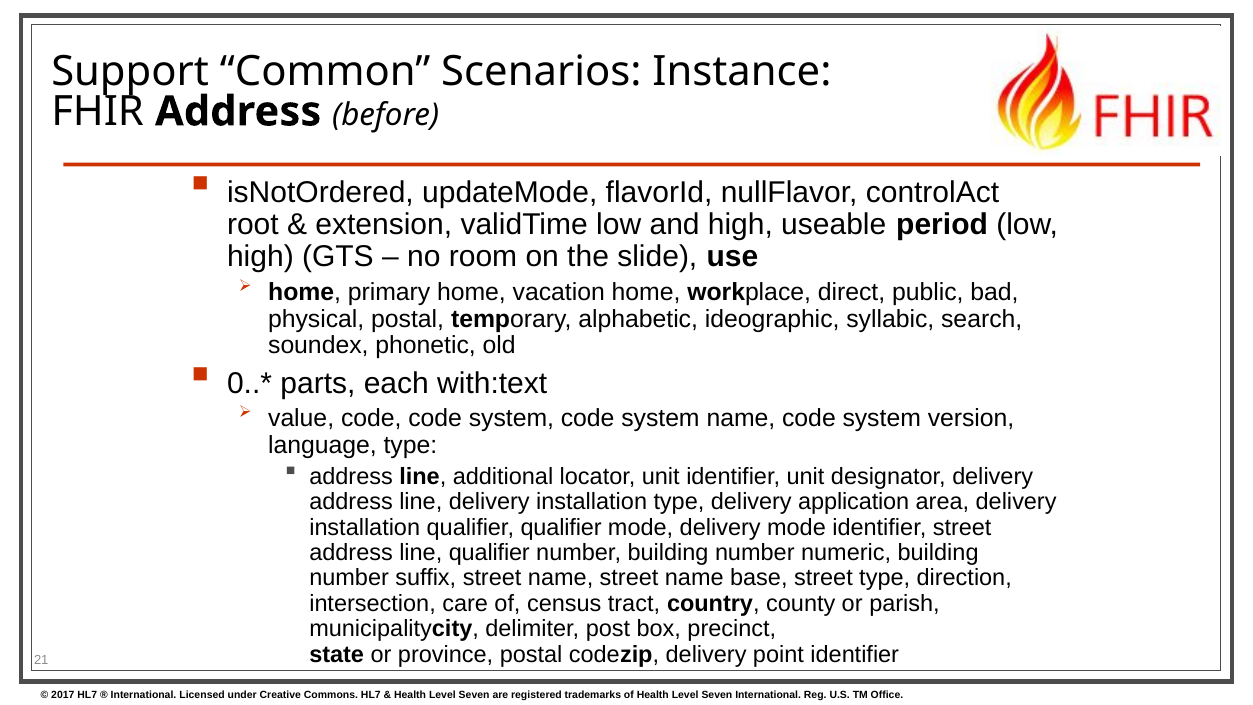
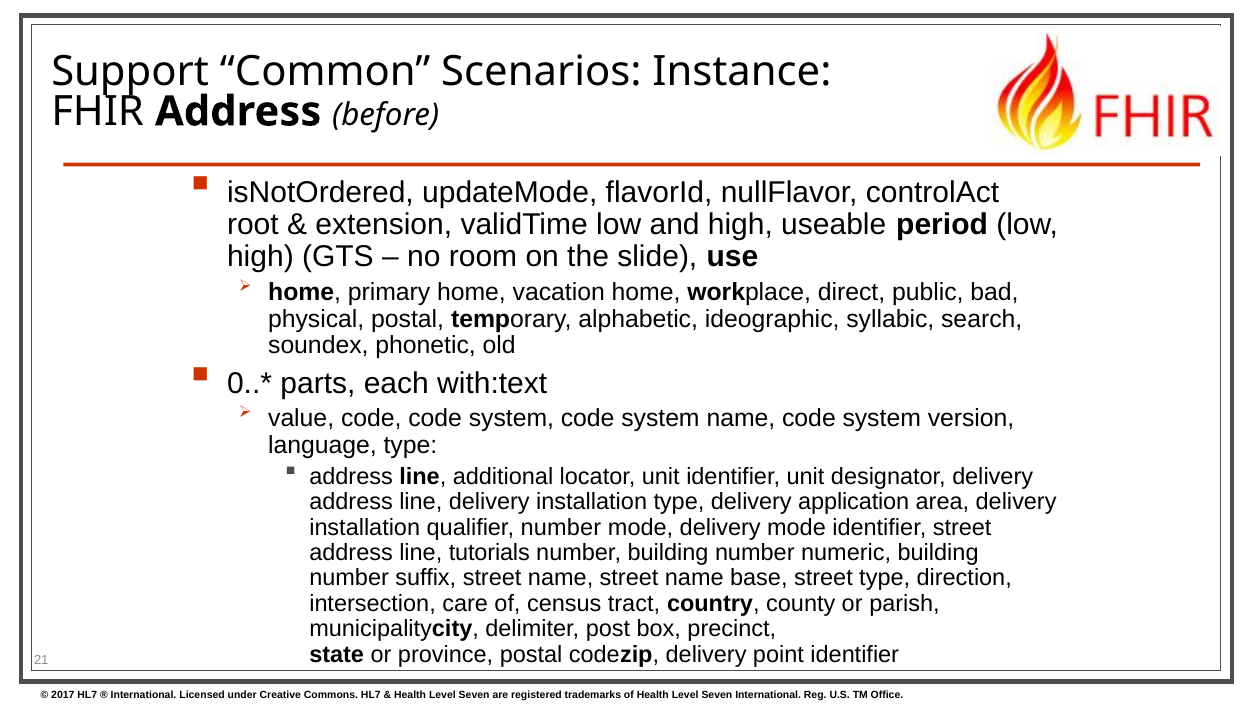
qualifier qualifier: qualifier -> number (561, 527)
line qualifier: qualifier -> tutorials (489, 553)
